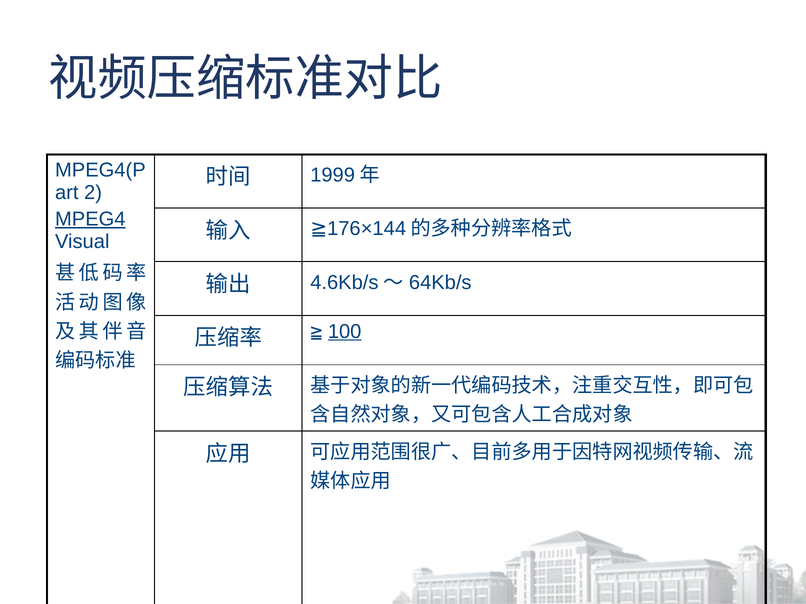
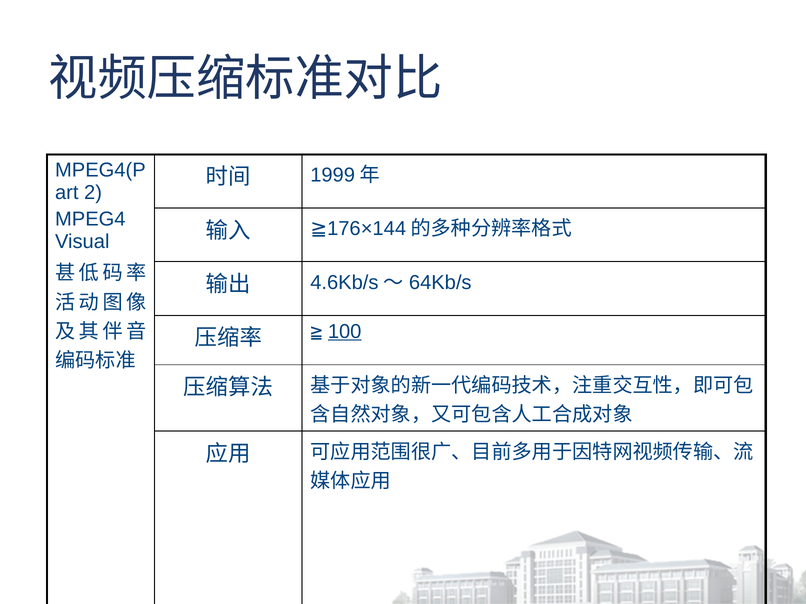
MPEG4 underline: present -> none (90, 219)
